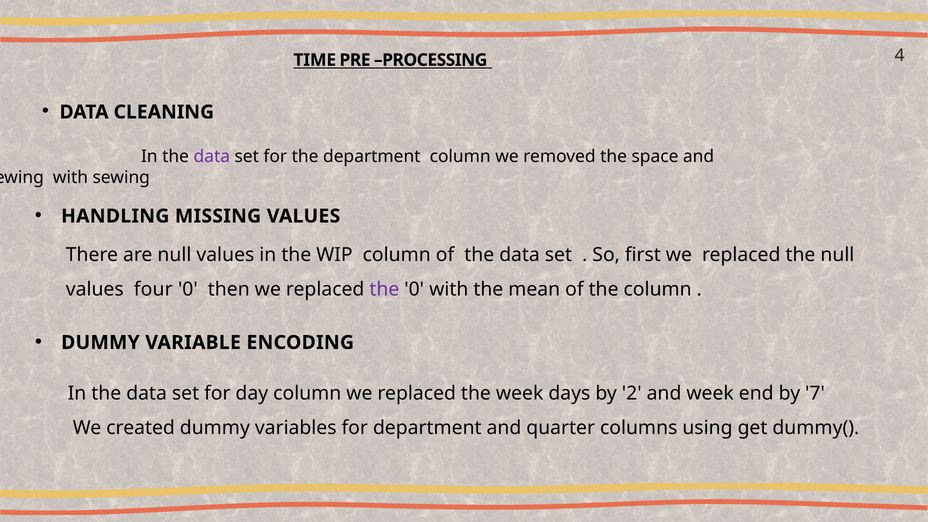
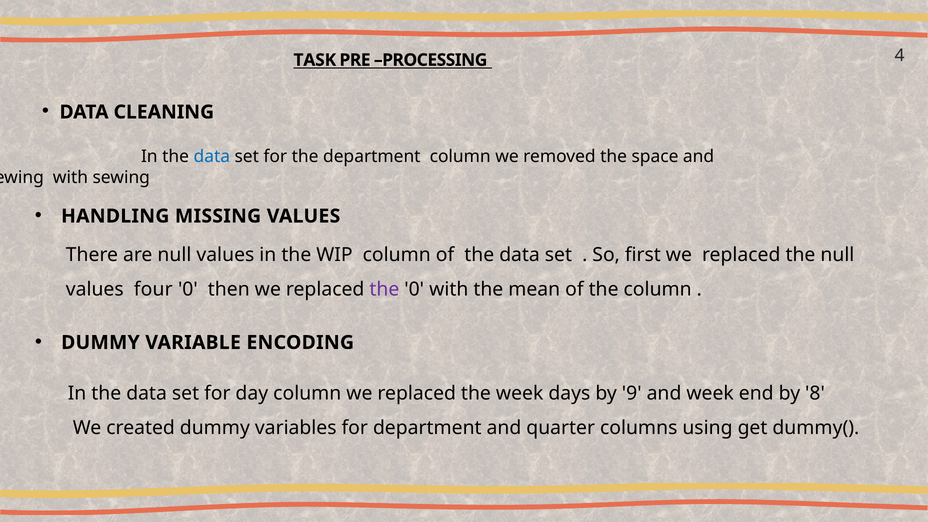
TIME: TIME -> TASK (315, 60)
data colour: purple -> blue (212, 156)
2: 2 -> 9 (632, 393)
7: 7 -> 8 (815, 393)
